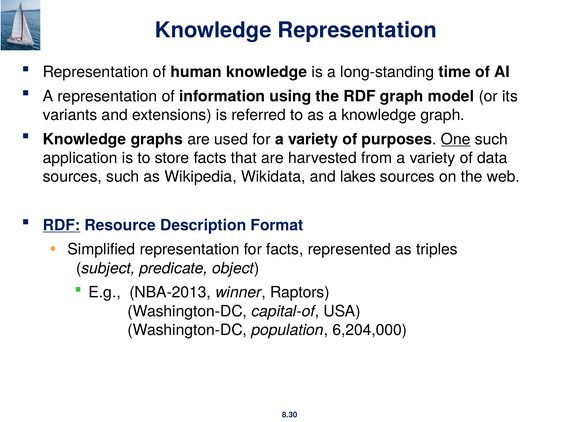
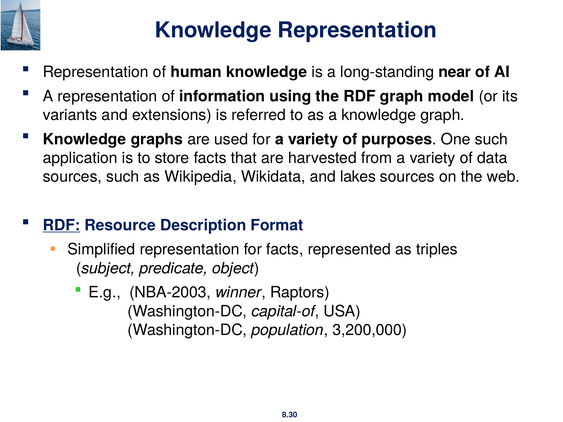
time: time -> near (455, 72)
One underline: present -> none (456, 139)
NBA-2013: NBA-2013 -> NBA-2003 (170, 293)
6,204,000: 6,204,000 -> 3,200,000 (370, 330)
